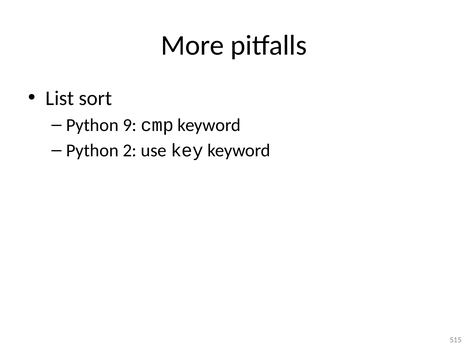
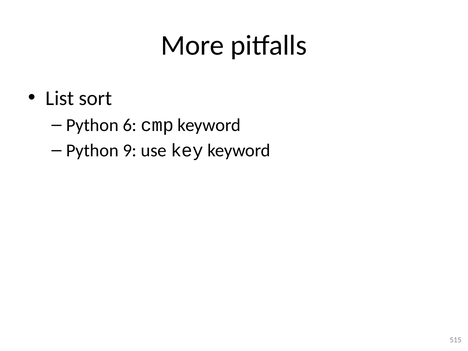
9: 9 -> 6 (130, 125)
2: 2 -> 9 (130, 151)
